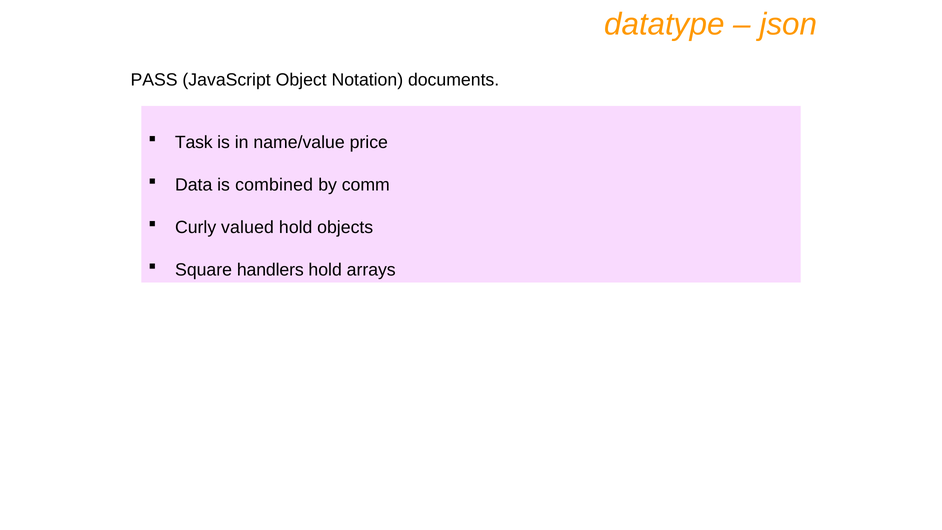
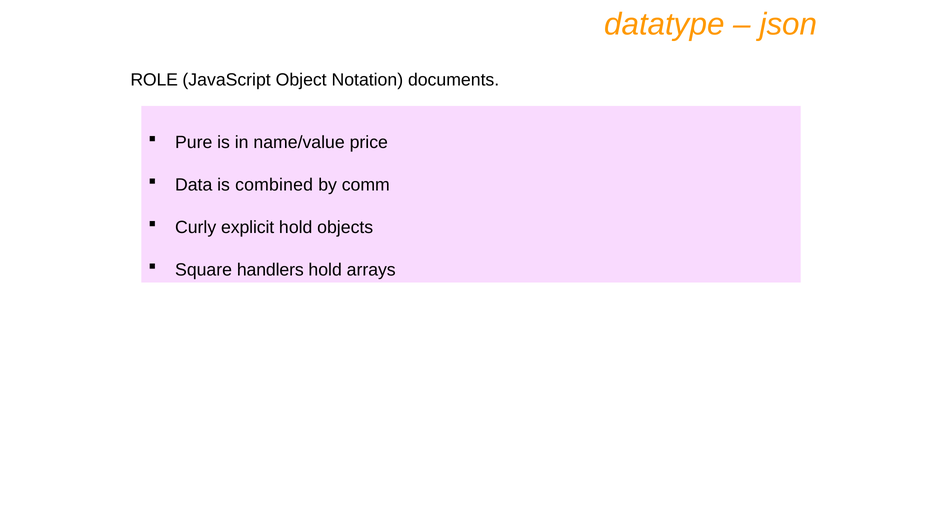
PASS: PASS -> ROLE (154, 80)
Task: Task -> Pure (194, 142)
valued: valued -> explicit (248, 227)
